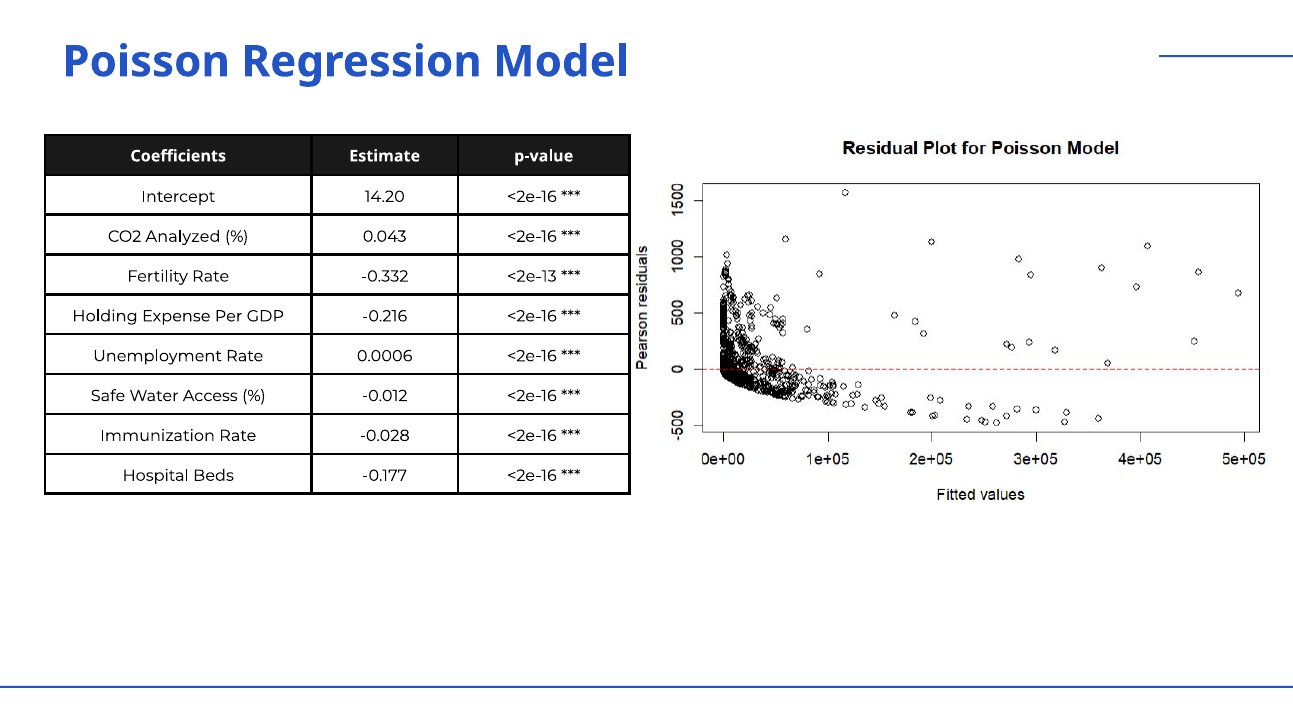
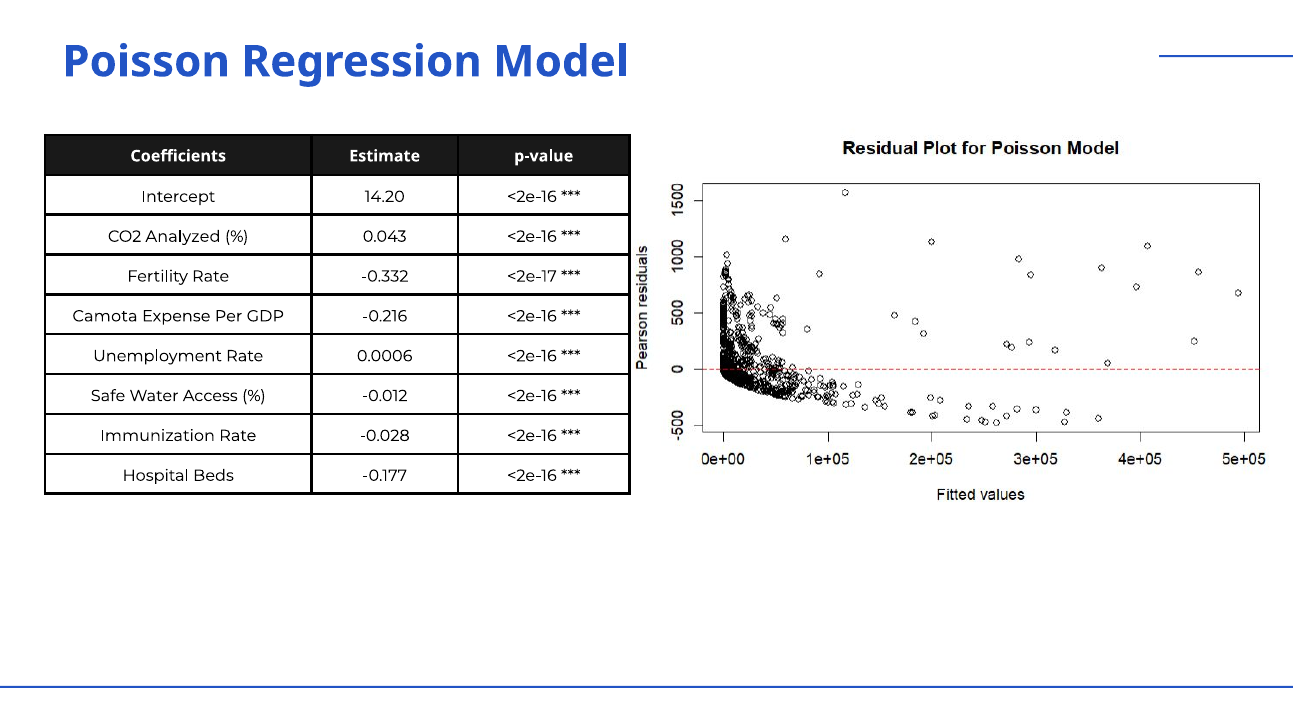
<2e-13: <2e-13 -> <2e-17 (532, 276)
Holding: Holding -> Camota (105, 316)
